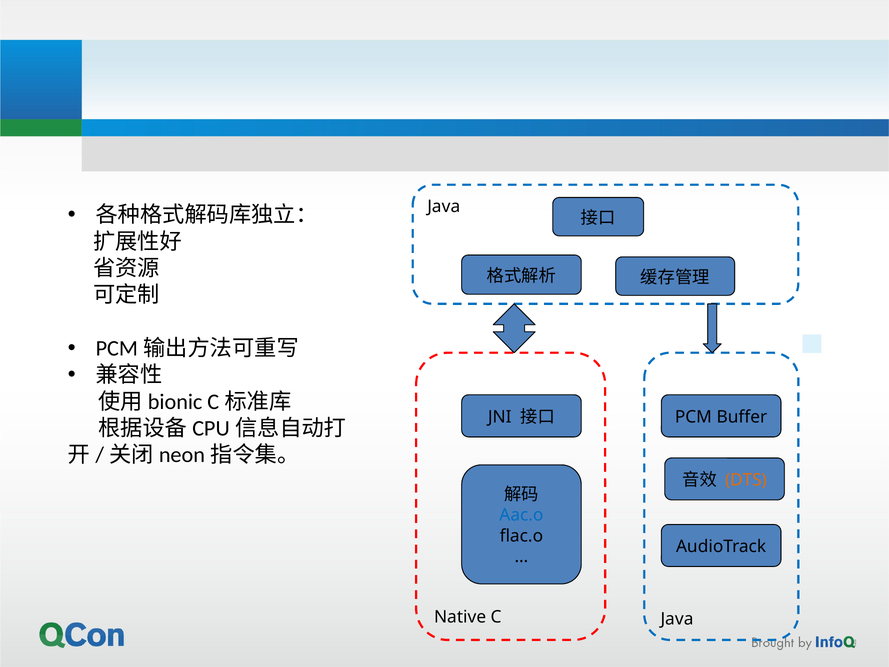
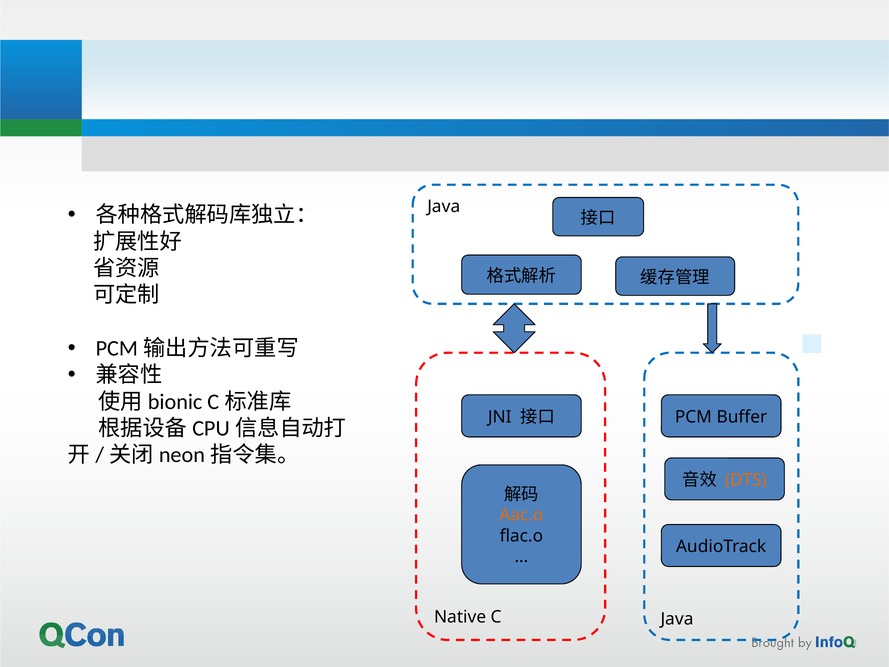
Aac.o colour: blue -> orange (521, 515)
